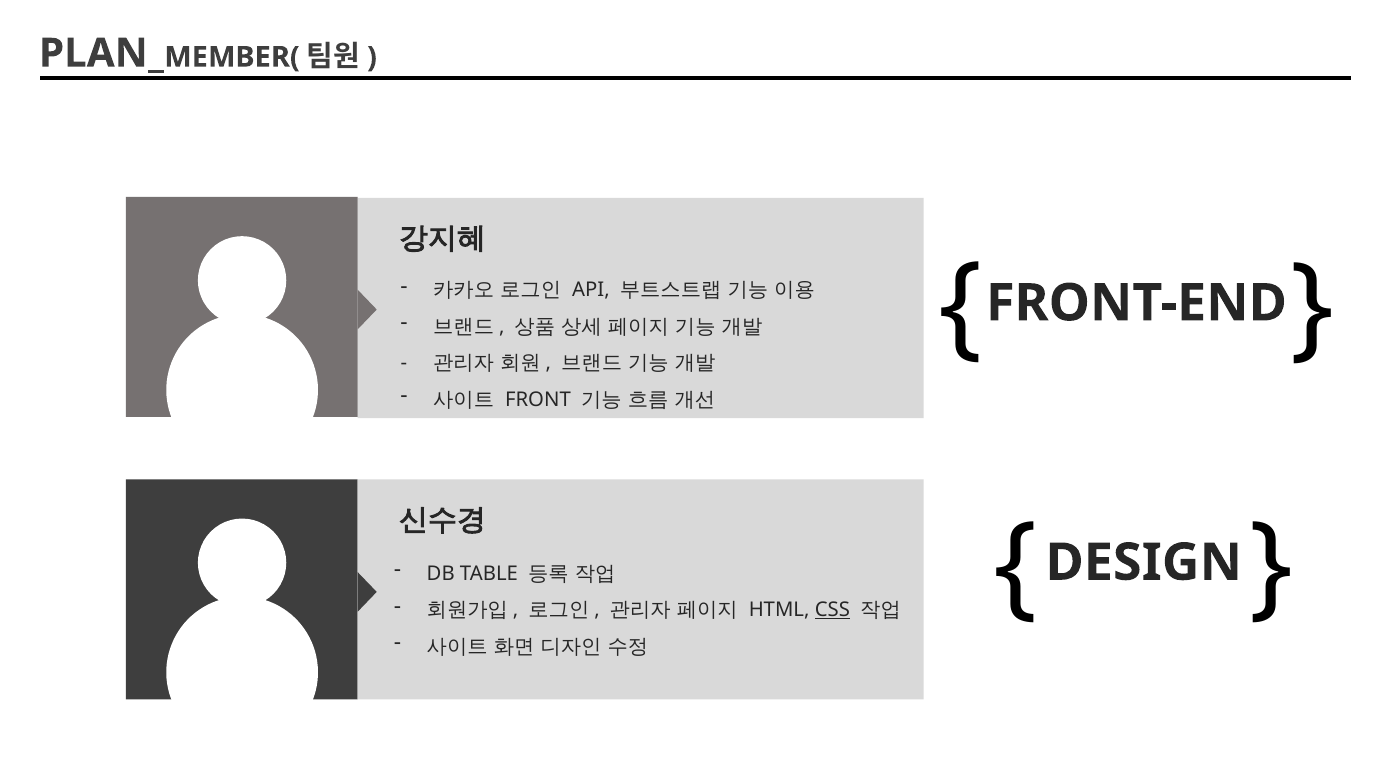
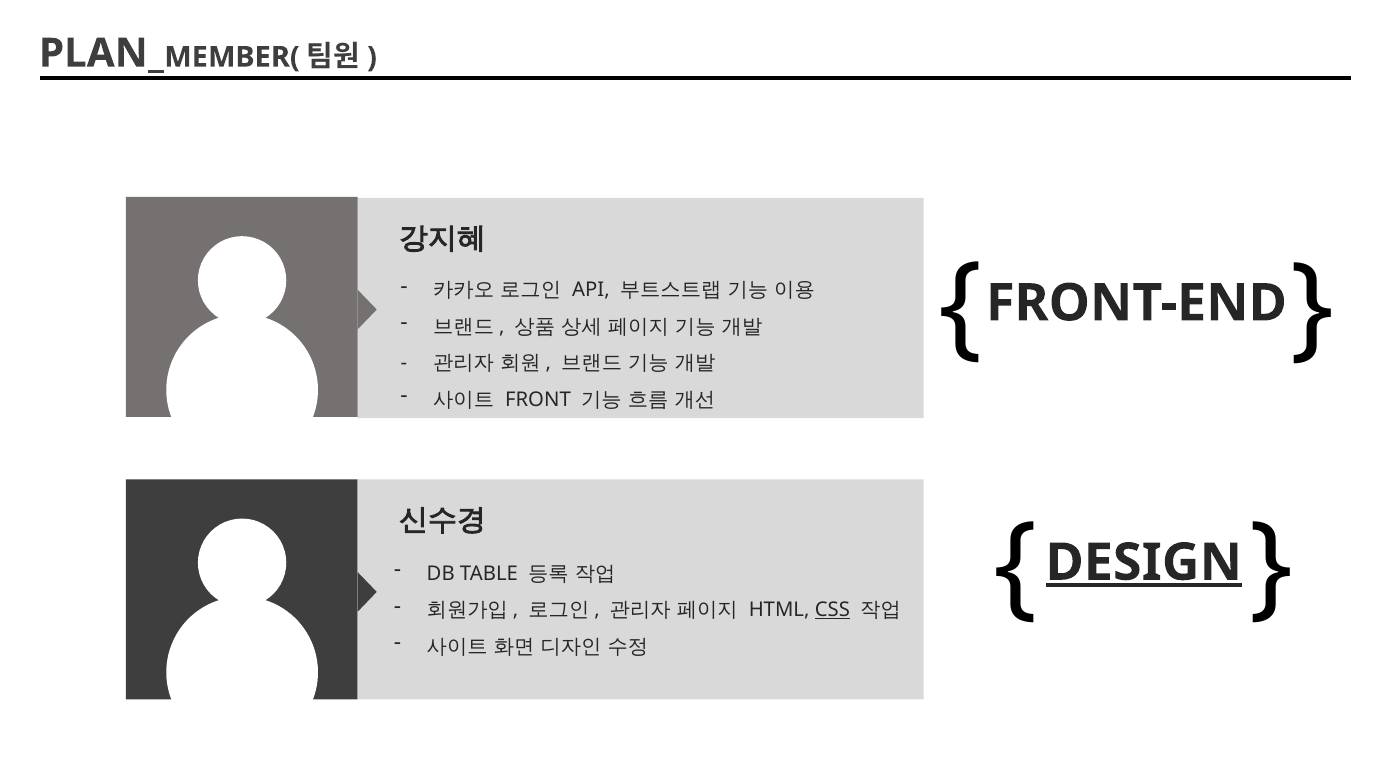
DESIGN underline: none -> present (1144, 563)
